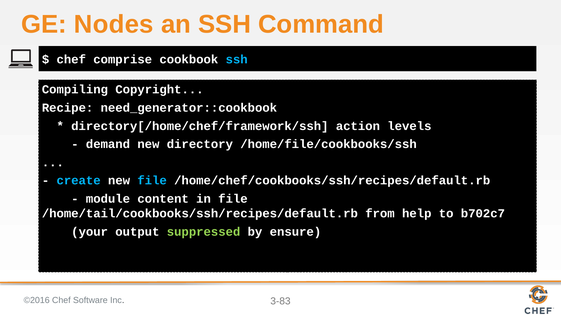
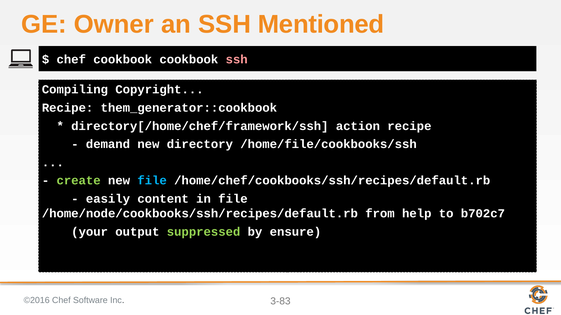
Nodes: Nodes -> Owner (114, 24)
Command: Command -> Mentioned (321, 24)
chef comprise: comprise -> cookbook (123, 60)
ssh colour: light blue -> pink (237, 60)
need_generator::cookbook: need_generator::cookbook -> them_generator::cookbook (189, 108)
action levels: levels -> recipe (409, 126)
create colour: light blue -> light green (79, 181)
module: module -> easily (108, 199)
/home/tail/cookbooks/ssh/recipes/default.rb: /home/tail/cookbooks/ssh/recipes/default.rb -> /home/node/cookbooks/ssh/recipes/default.rb (200, 214)
